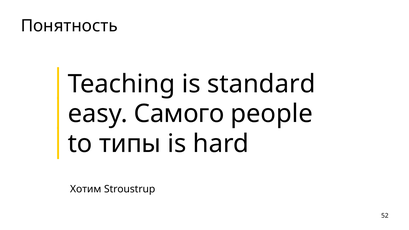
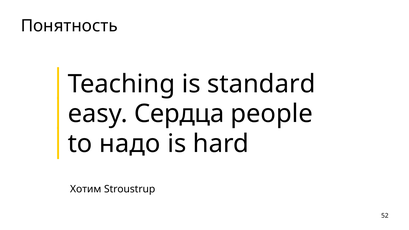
Самого: Самого -> Сердца (179, 114)
типы: типы -> надо (130, 144)
